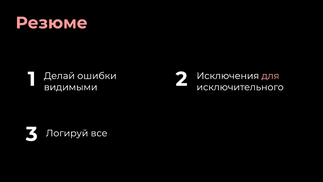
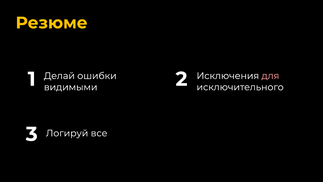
Резюме colour: pink -> yellow (52, 23)
